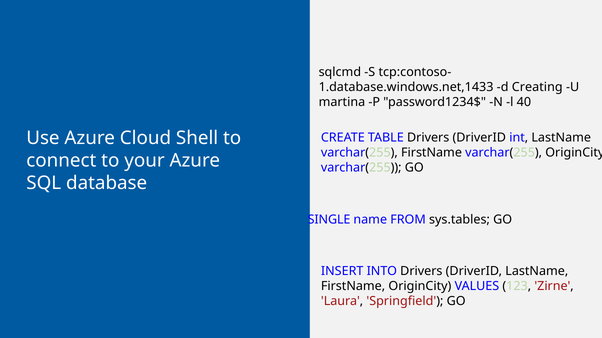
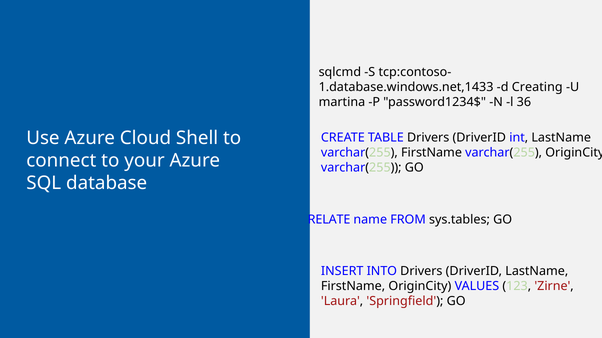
40: 40 -> 36 (524, 102)
SINGLE: SINGLE -> RELATE (329, 220)
